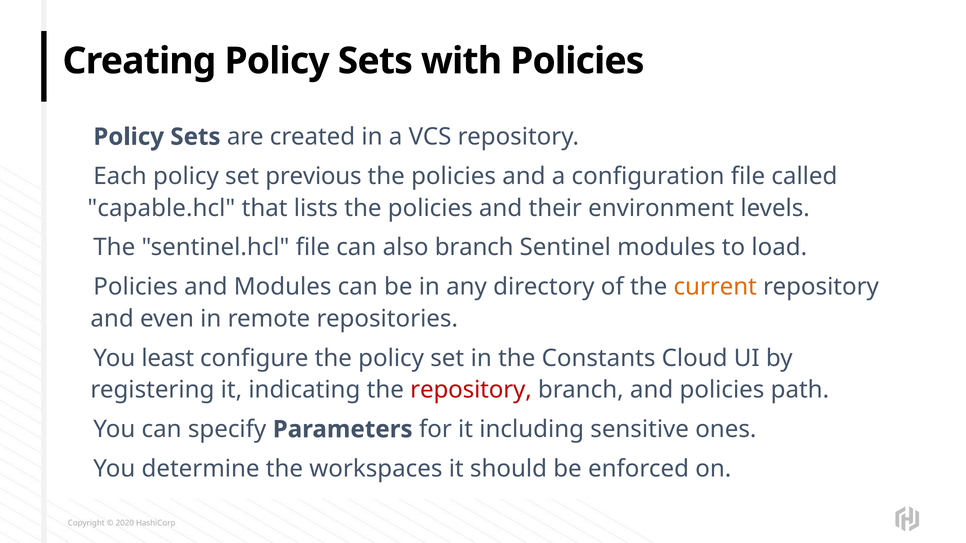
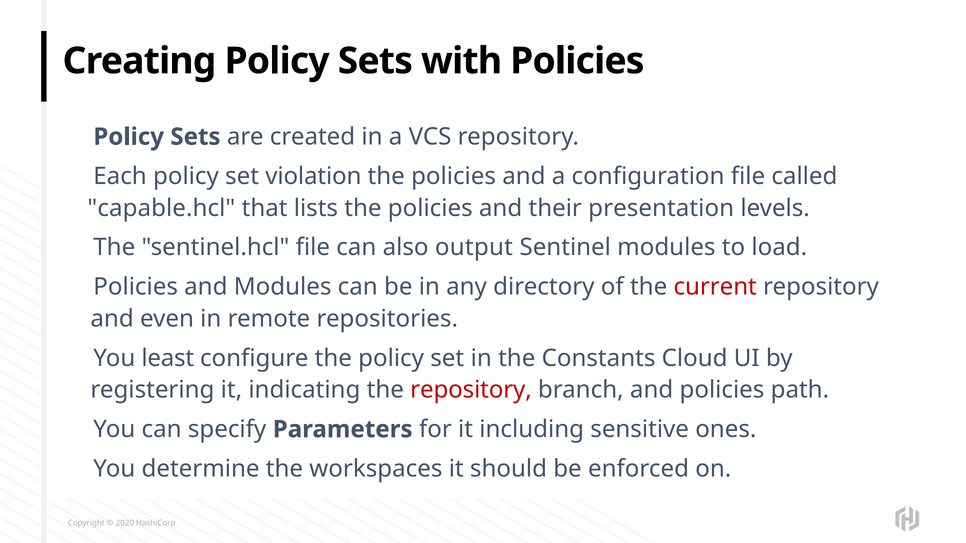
previous: previous -> violation (313, 176)
environment: environment -> presentation (661, 208)
also branch: branch -> output (474, 248)
current colour: orange -> red (715, 287)
